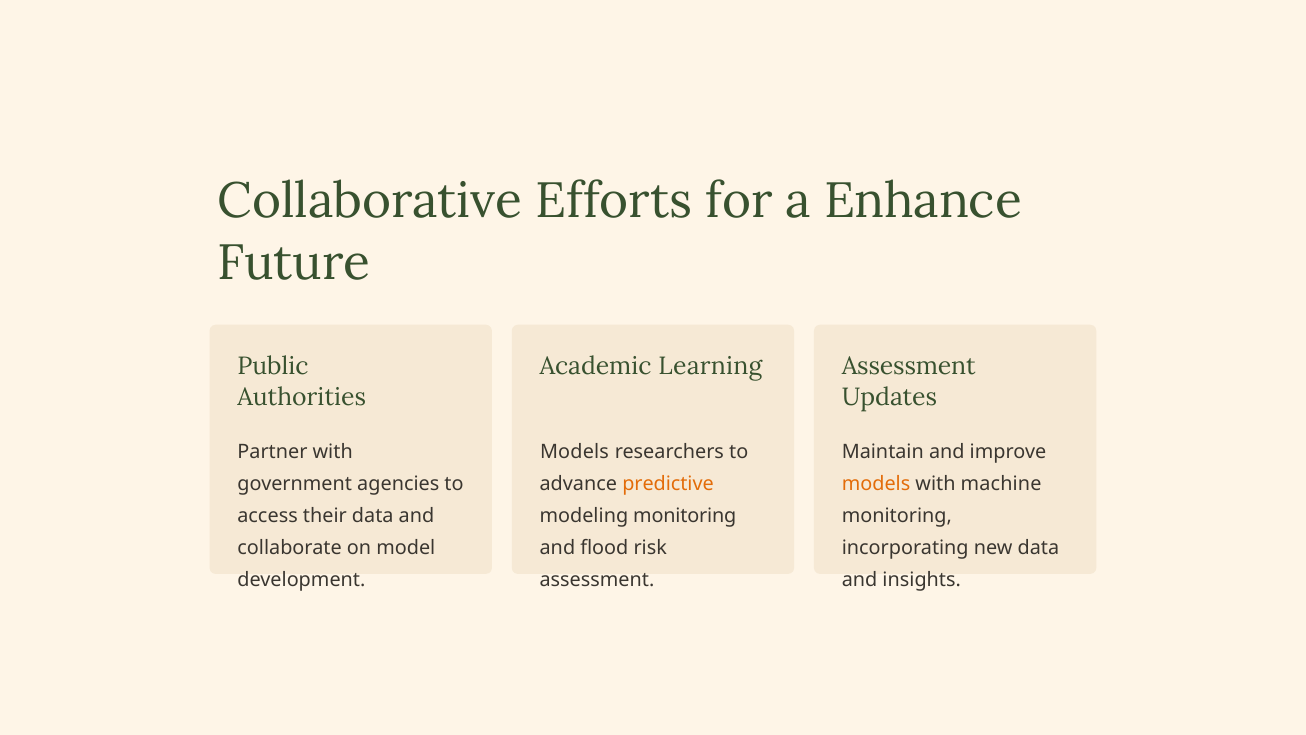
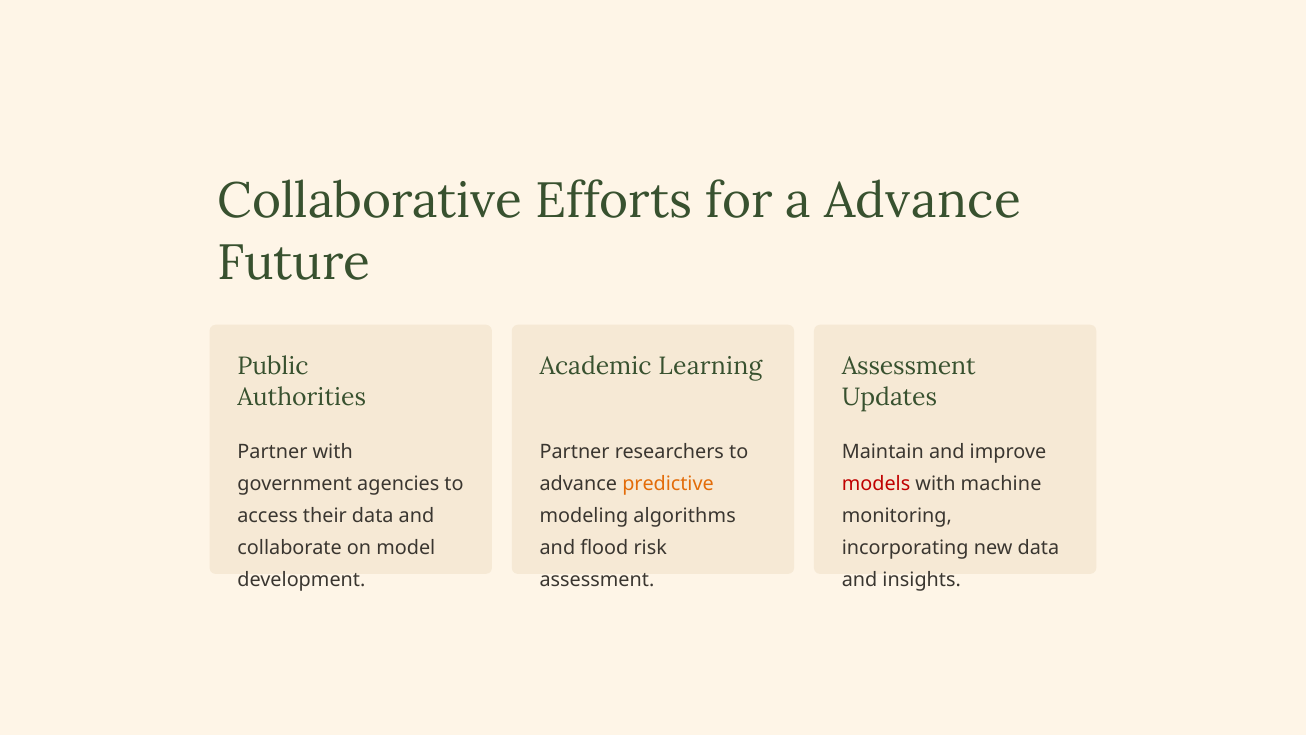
a Enhance: Enhance -> Advance (923, 201)
Models: Models -> Partner (575, 452)
models colour: orange -> red (876, 484)
modeling monitoring: monitoring -> algorithms (685, 516)
